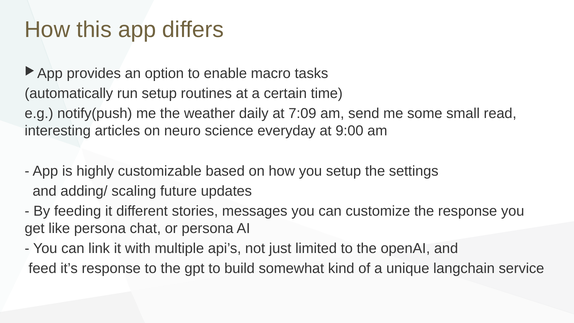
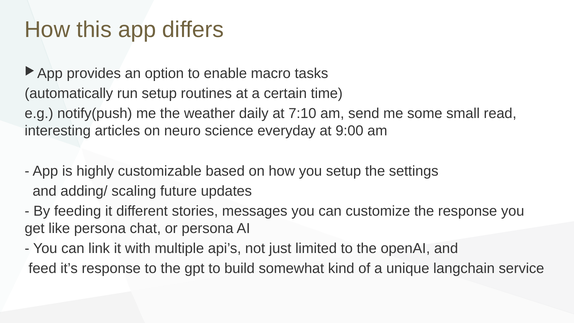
7:09: 7:09 -> 7:10 (302, 114)
